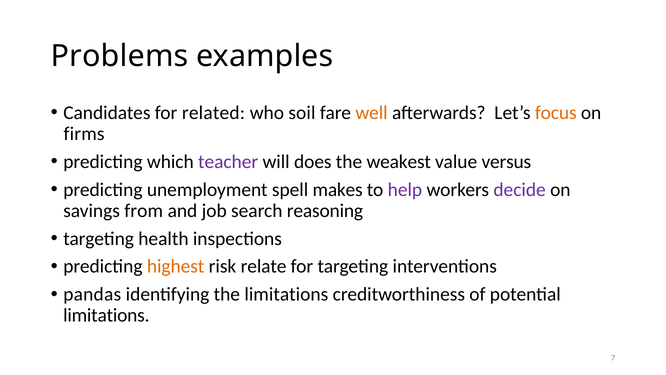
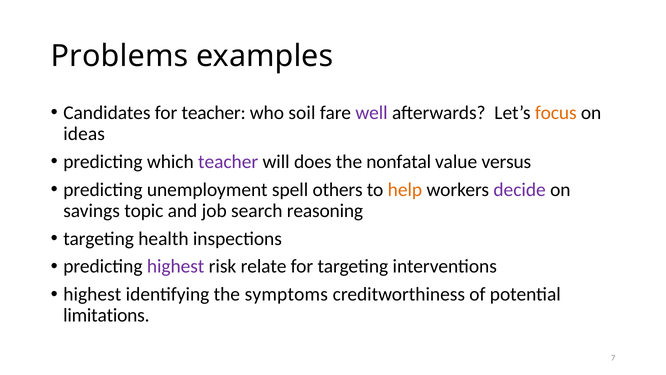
for related: related -> teacher (214, 113)
well colour: orange -> purple (372, 113)
firms: firms -> ideas (84, 134)
weakest: weakest -> nonfatal (399, 162)
makes: makes -> others (338, 189)
help colour: purple -> orange (405, 189)
from: from -> topic (144, 210)
highest colour: orange -> purple (176, 266)
pandas: pandas -> highest (92, 294)
the limitations: limitations -> symptoms (286, 294)
